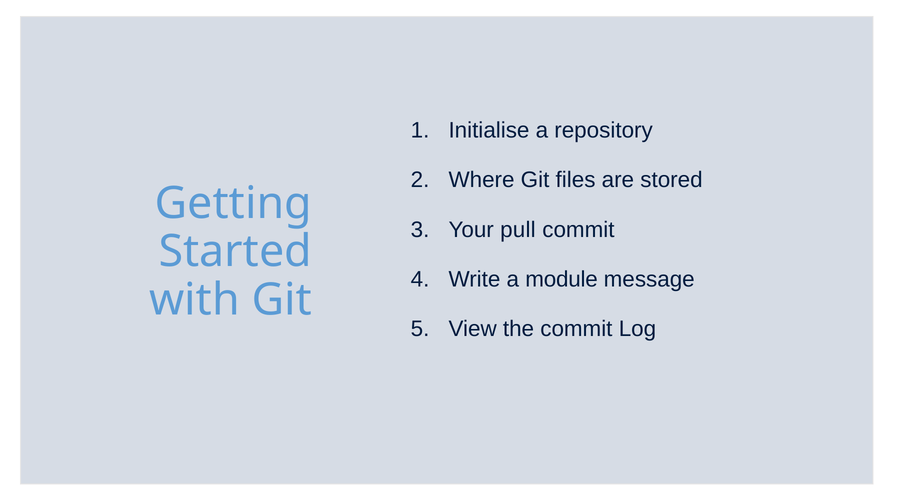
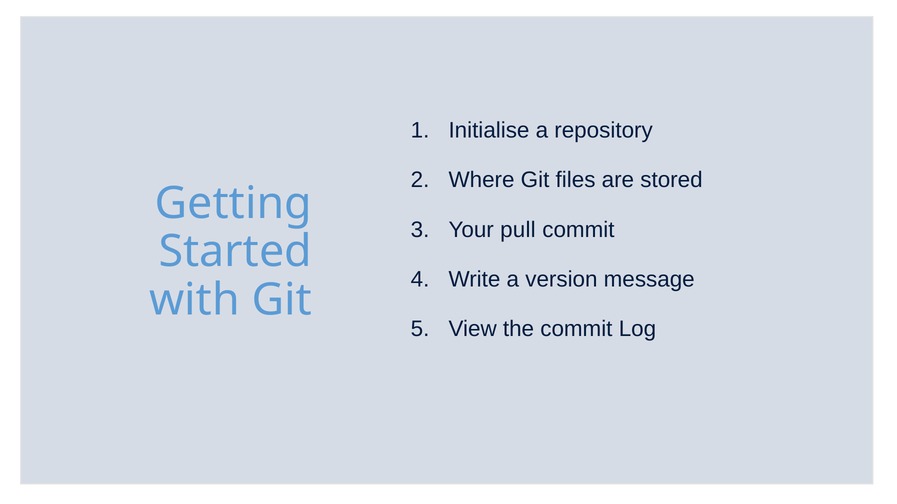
module: module -> version (561, 280)
